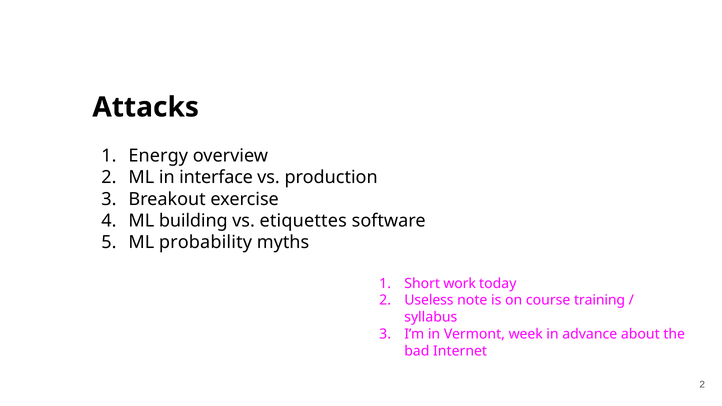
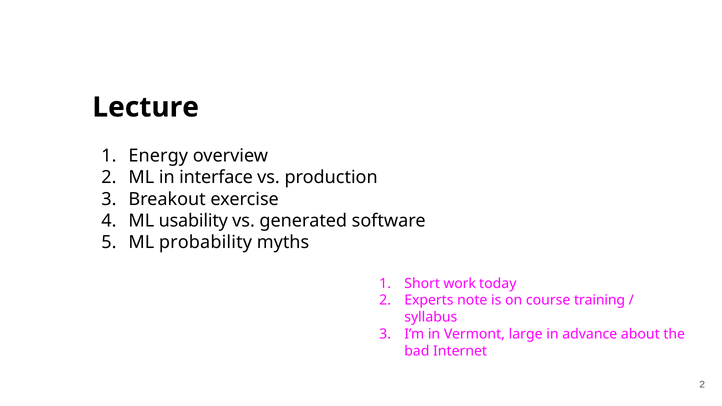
Attacks: Attacks -> Lecture (146, 107)
building: building -> usability (193, 221)
etiquettes: etiquettes -> generated (303, 221)
Useless: Useless -> Experts (429, 300)
week: week -> large (526, 334)
